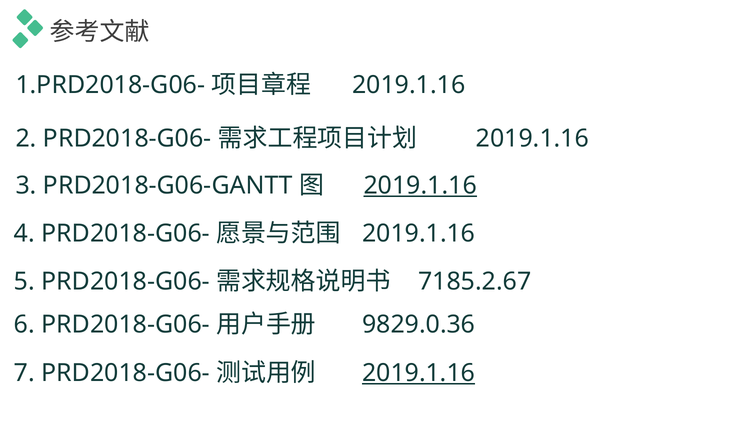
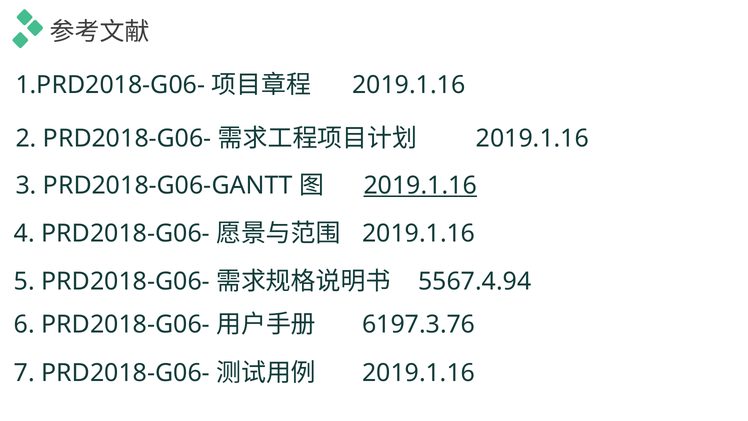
7185.2.67: 7185.2.67 -> 5567.4.94 (475, 282)
9829.0.36: 9829.0.36 -> 6197.3.76 (419, 325)
2019.1.16 underline: present -> none (419, 373)
